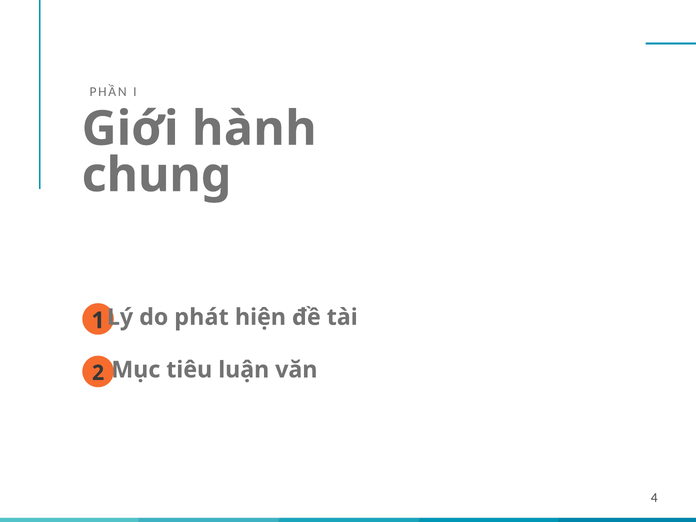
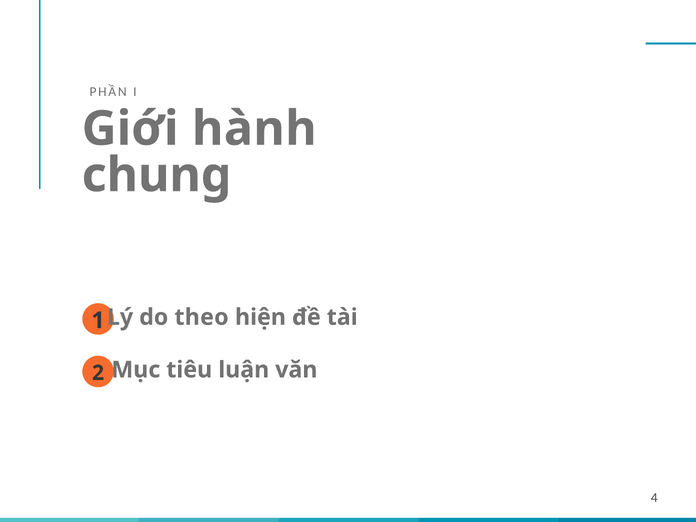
phát: phát -> theo (202, 317)
